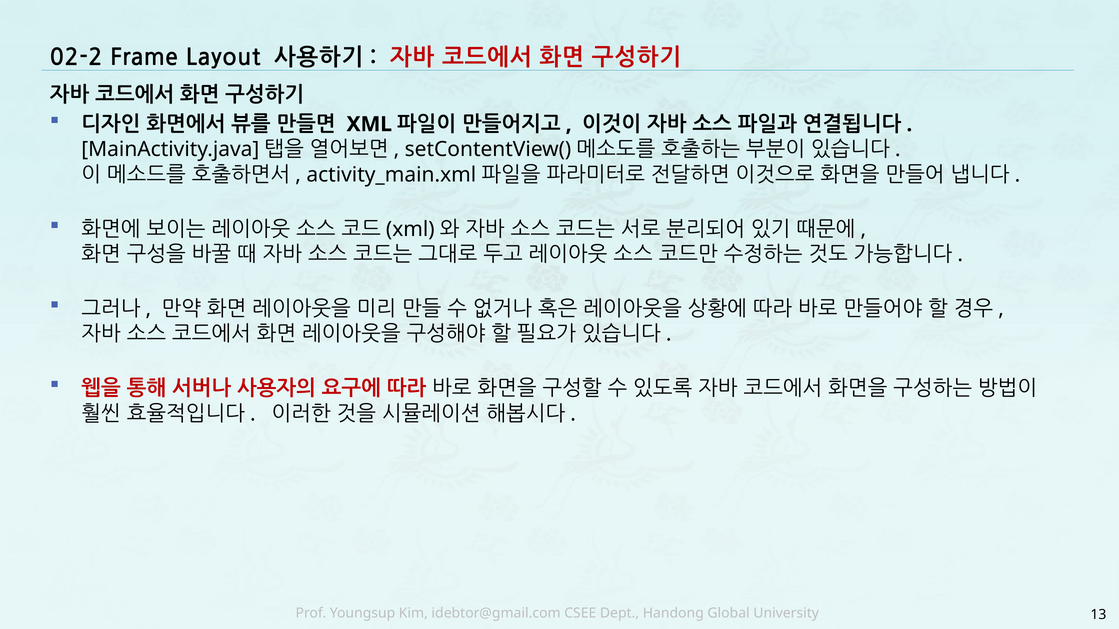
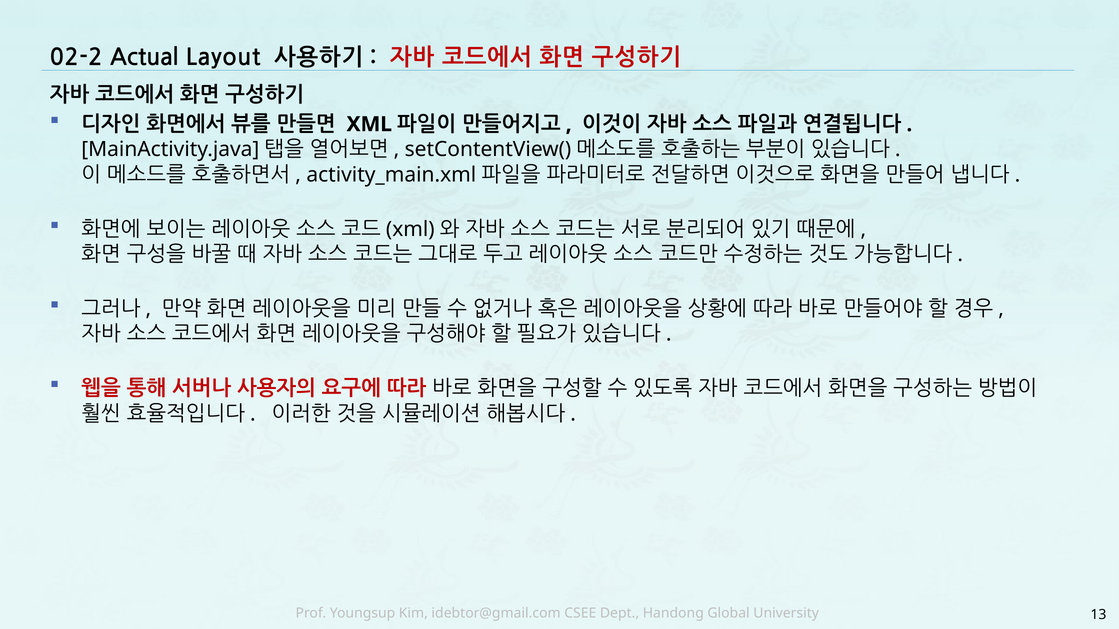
Frame: Frame -> Actual (144, 57)
